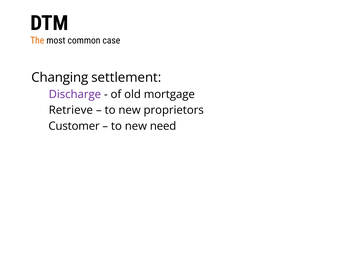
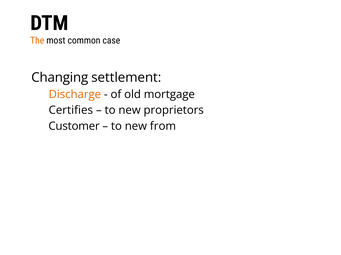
Discharge colour: purple -> orange (75, 95)
Retrieve: Retrieve -> Certifies (71, 111)
need: need -> from (163, 126)
